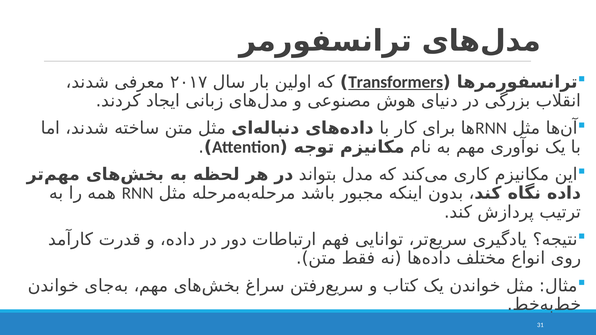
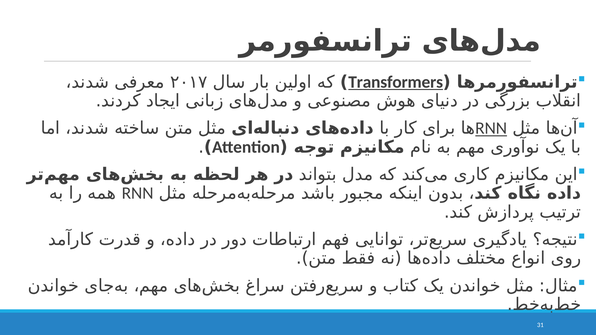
RNN underline: none -> present (491, 128)
